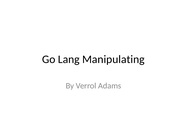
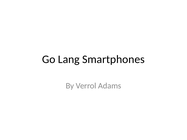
Manipulating: Manipulating -> Smartphones (113, 59)
